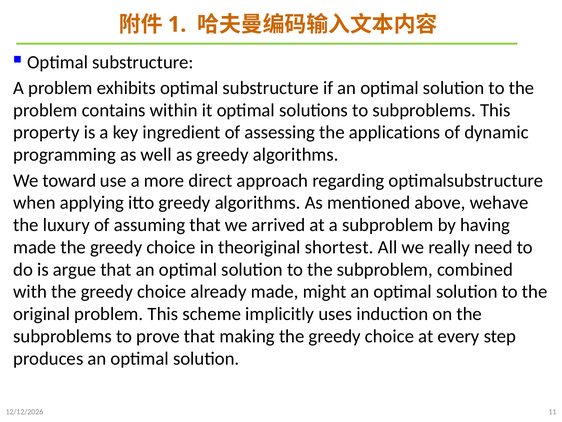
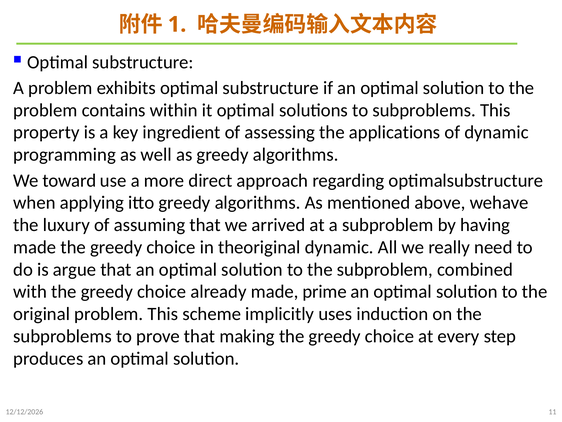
theoriginal shortest: shortest -> dynamic (339, 247)
might: might -> prime (325, 291)
